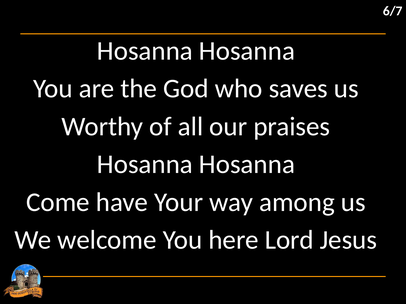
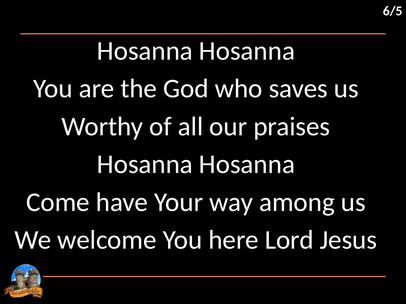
6/7: 6/7 -> 6/5 (393, 11)
